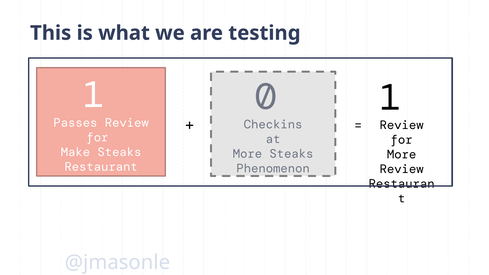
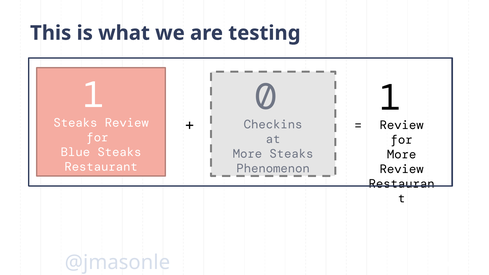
Passes: Passes -> Steaks (75, 123)
Make: Make -> Blue (75, 152)
